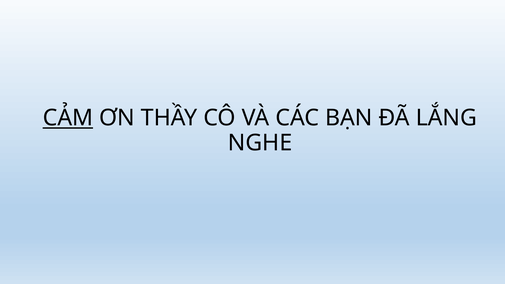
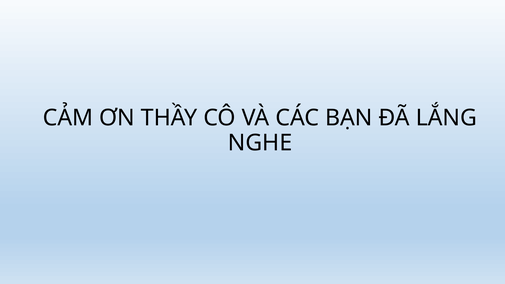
CẢM underline: present -> none (68, 118)
